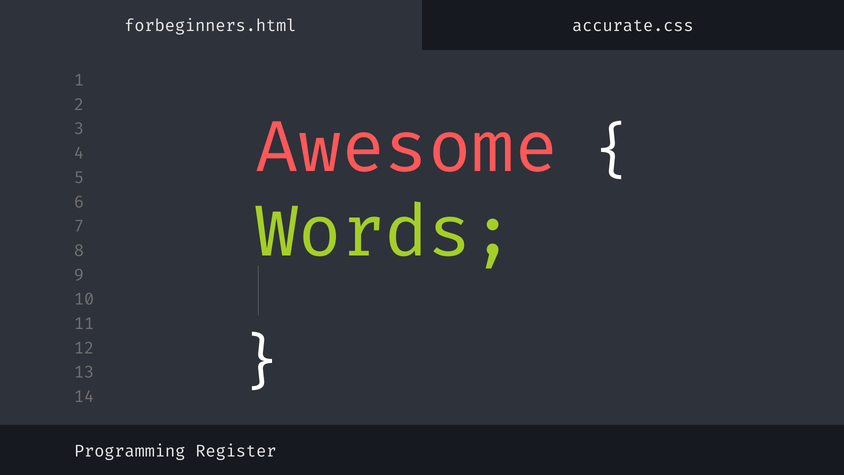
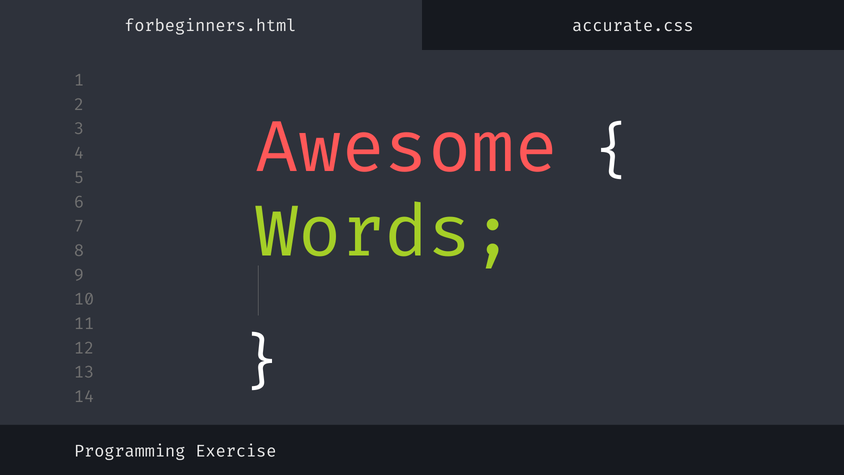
Register: Register -> Exercise (236, 451)
